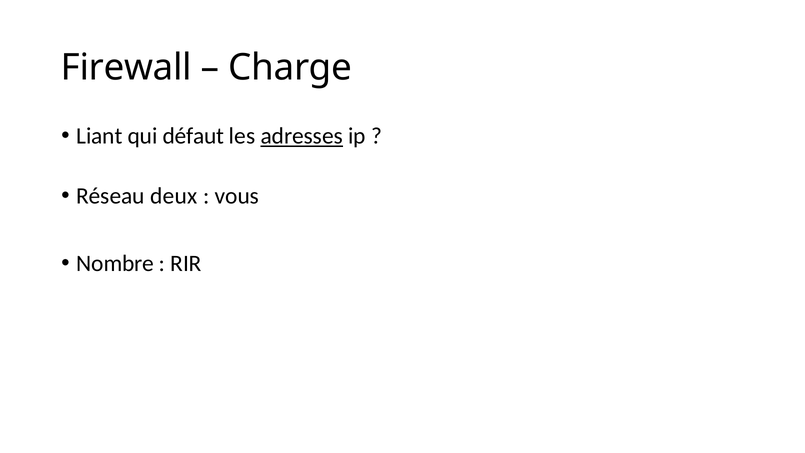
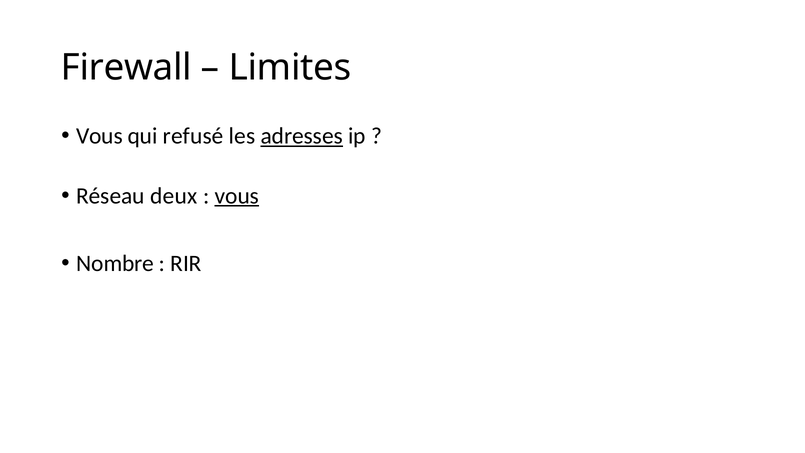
Charge: Charge -> Limites (290, 68)
Liant: Liant -> Vous (99, 136)
défaut: défaut -> refusé (193, 136)
vous underline: none -> present (237, 196)
